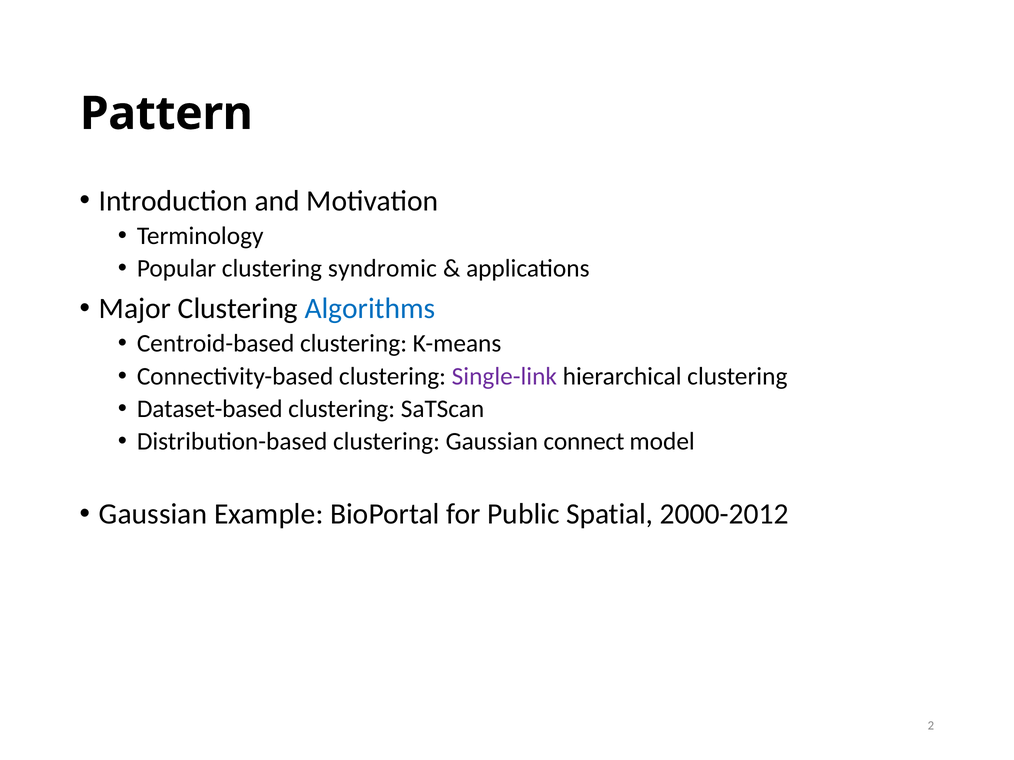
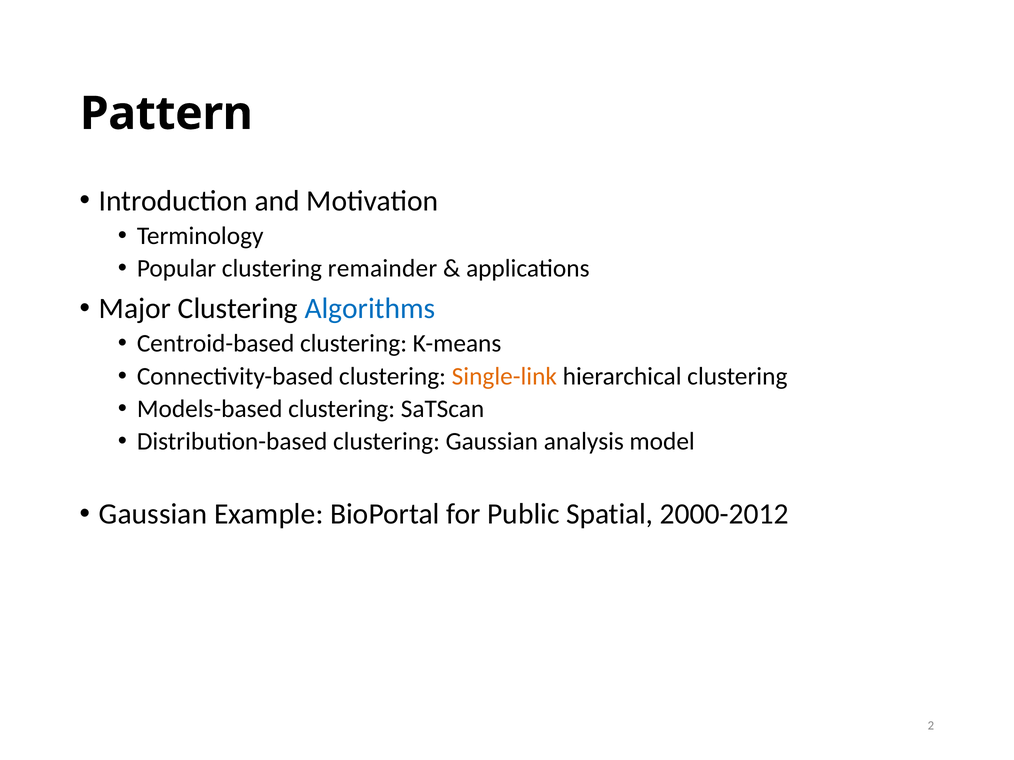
syndromic: syndromic -> remainder (382, 269)
Single-link colour: purple -> orange (504, 376)
Dataset-based: Dataset-based -> Models-based (210, 409)
connect: connect -> analysis (584, 442)
